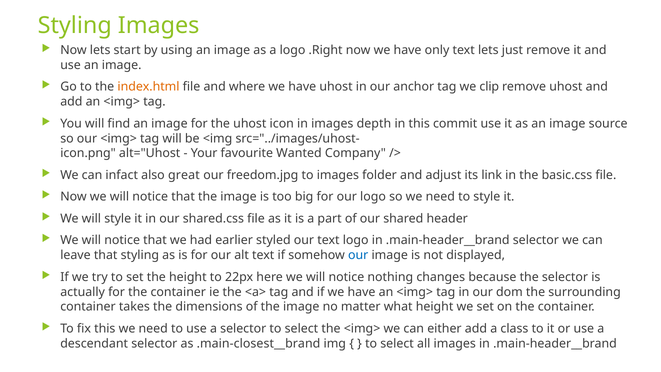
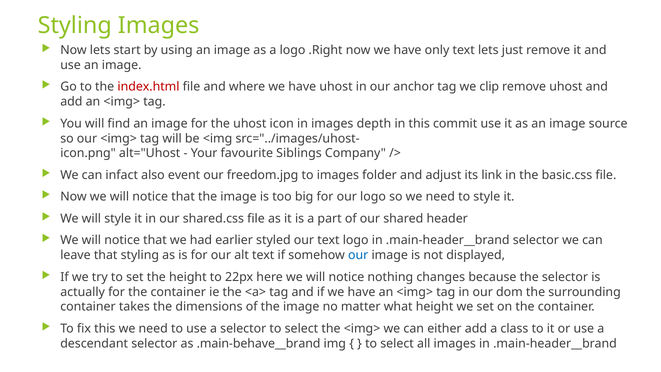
index.html colour: orange -> red (148, 87)
Wanted: Wanted -> Siblings (299, 153)
great: great -> event (184, 175)
.main-closest__brand: .main-closest__brand -> .main-behave__brand (259, 343)
